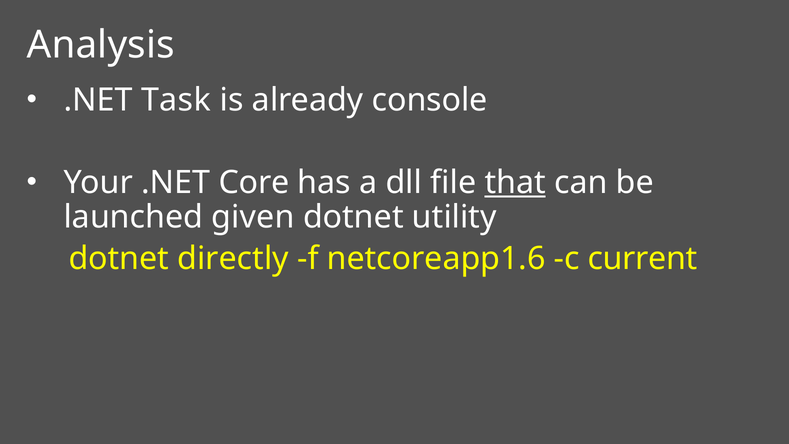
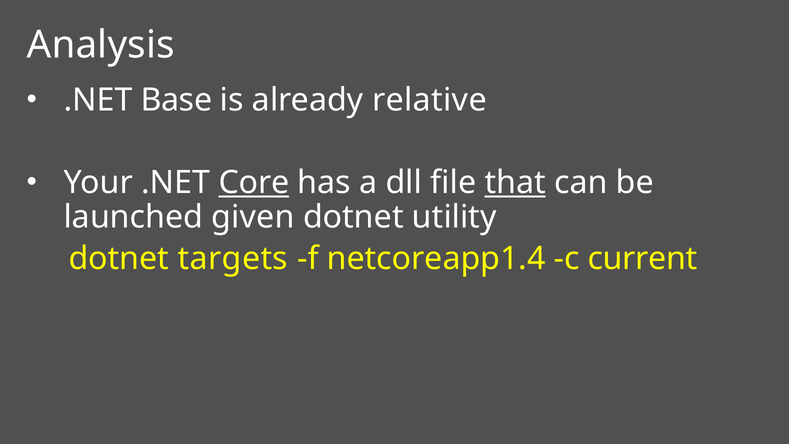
Task: Task -> Base (176, 100)
console: console -> relative (429, 100)
Core underline: none -> present (254, 182)
directly: directly -> targets (233, 258)
netcoreapp1.6: netcoreapp1.6 -> netcoreapp1.4 (436, 258)
